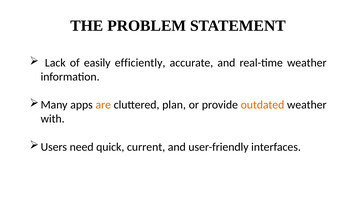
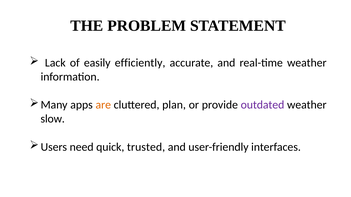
outdated colour: orange -> purple (263, 105)
with: with -> slow (53, 119)
current: current -> trusted (146, 147)
